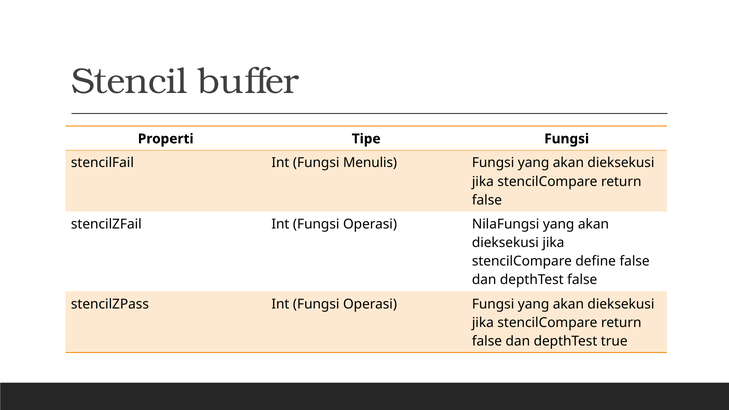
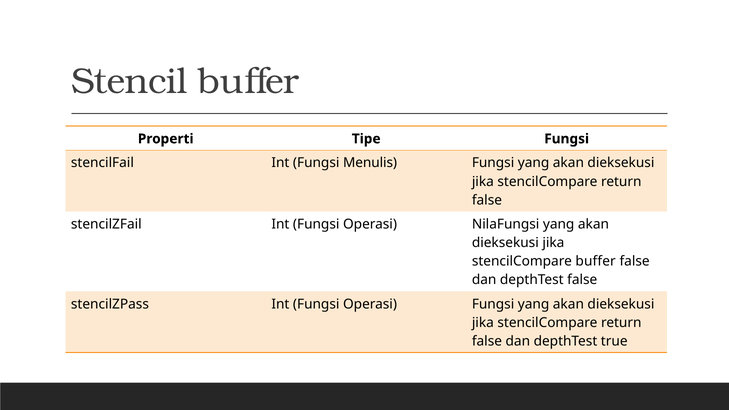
stencilCompare define: define -> buffer (596, 261)
